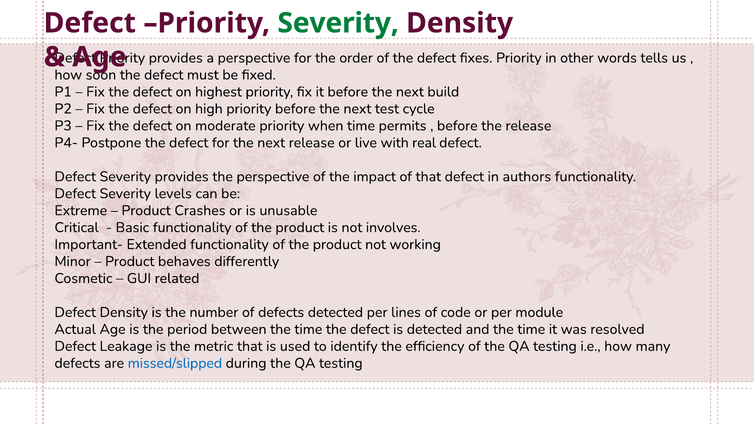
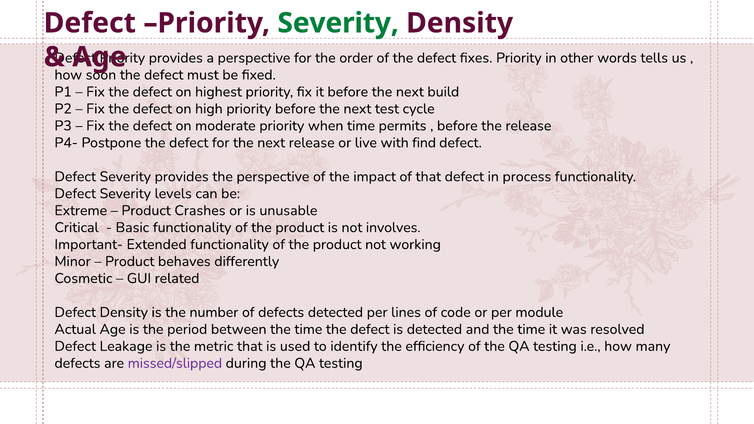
real: real -> find (424, 143)
authors: authors -> process (527, 177)
missed/slipped colour: blue -> purple (175, 363)
